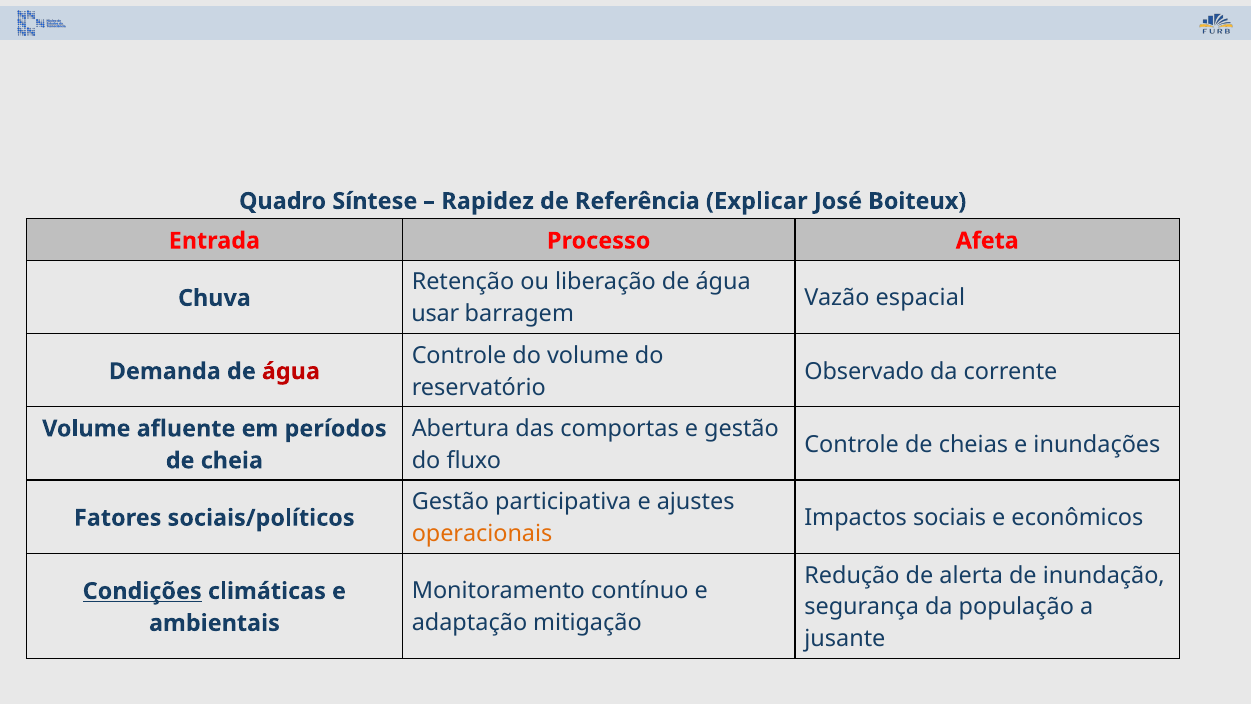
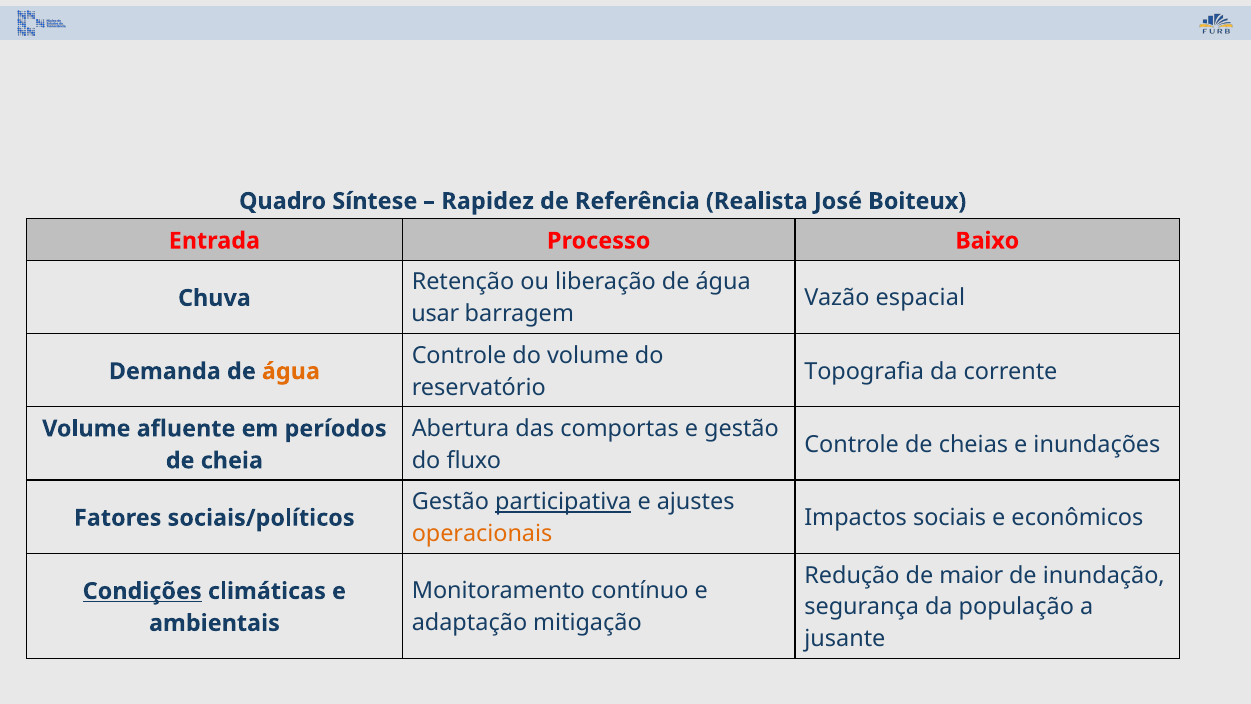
Explicar: Explicar -> Realista (757, 201)
Afeta: Afeta -> Baixo (987, 241)
Observado: Observado -> Topografia (864, 371)
água colour: red -> orange (291, 371)
participativa underline: none -> present (563, 502)
alerta: alerta -> maior (971, 575)
